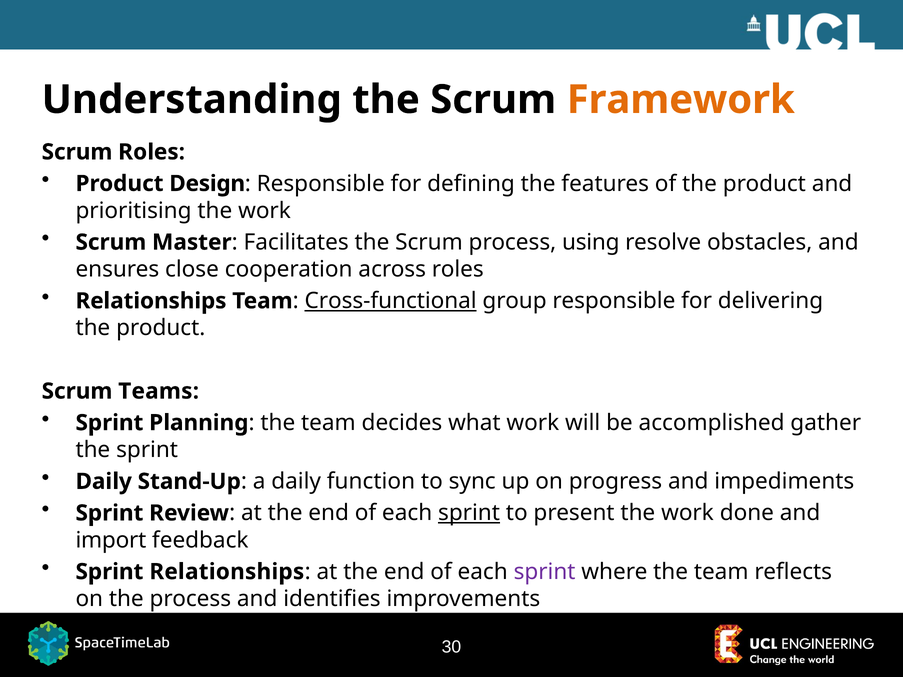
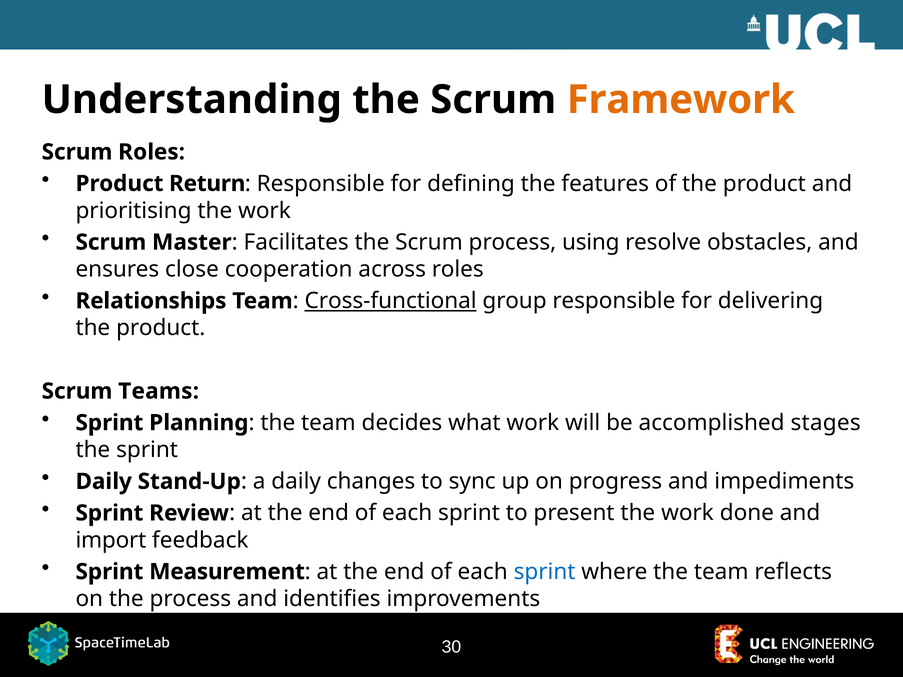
Design: Design -> Return (207, 184)
gather: gather -> stages (826, 423)
function: function -> changes (371, 482)
sprint underline: present -> none (469, 513)
Sprint Relationships: Relationships -> Measurement (227, 572)
sprint colour: purple -> blue (545, 572)
